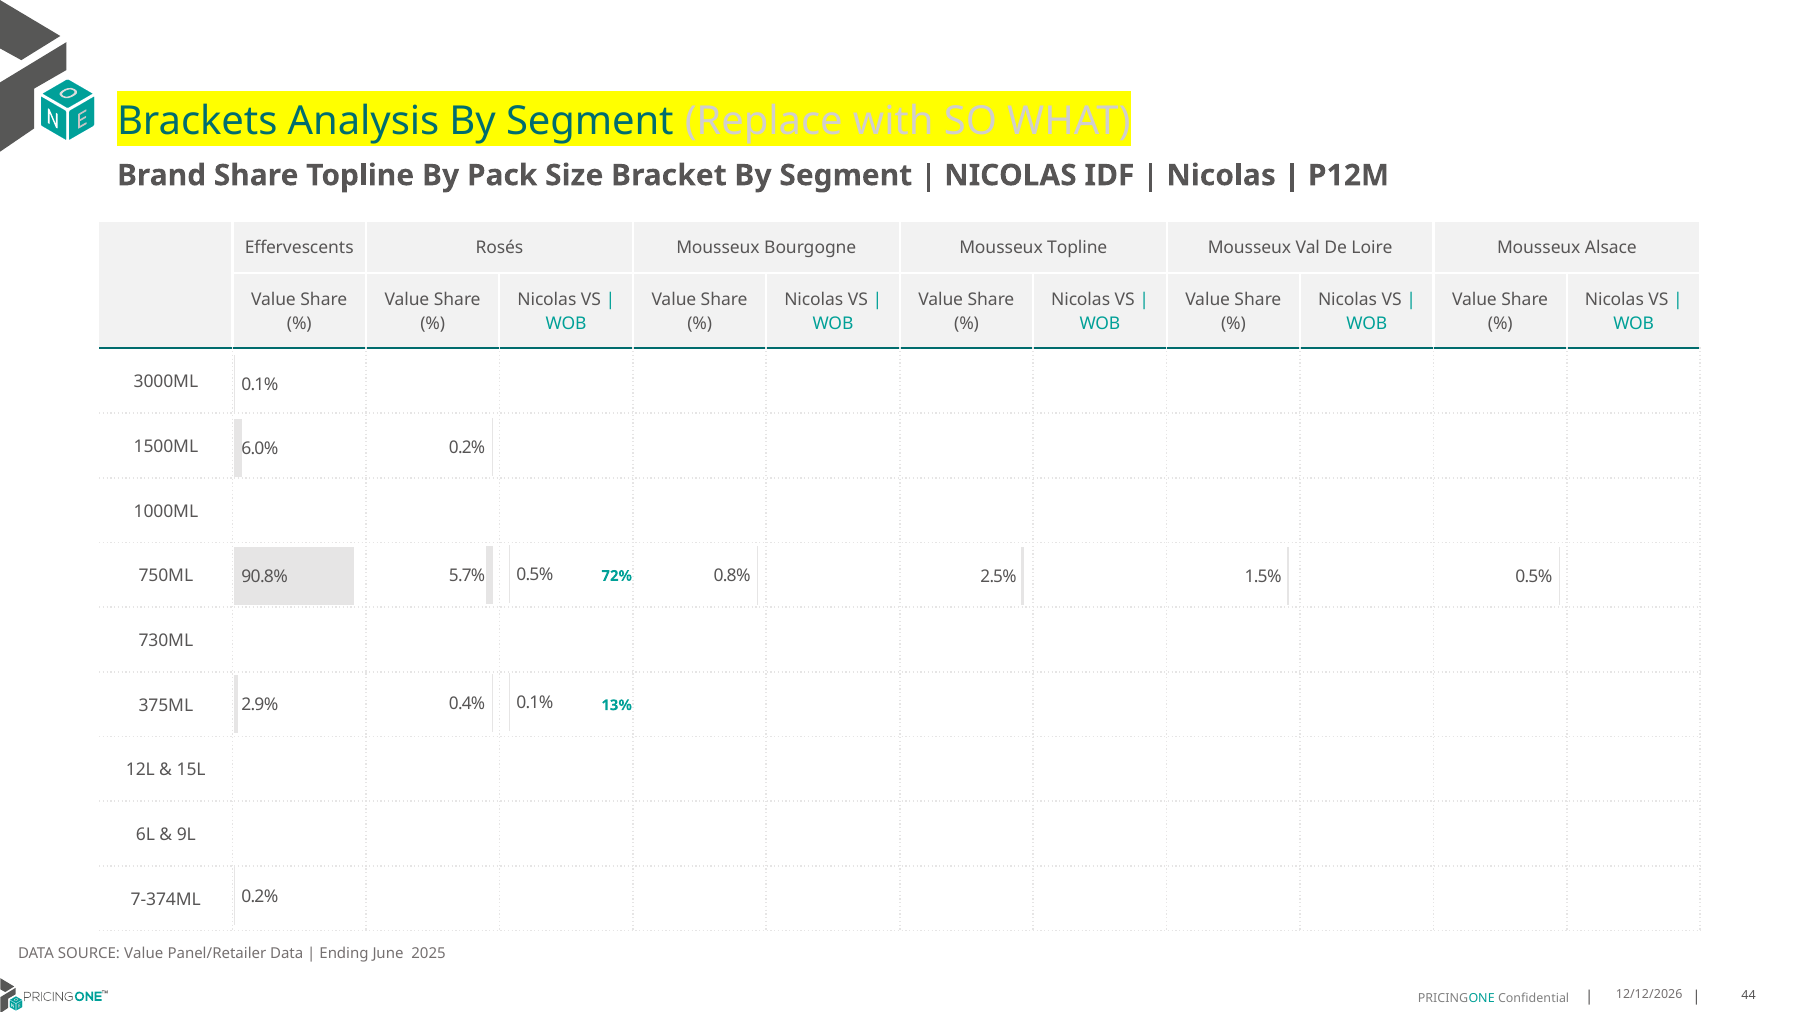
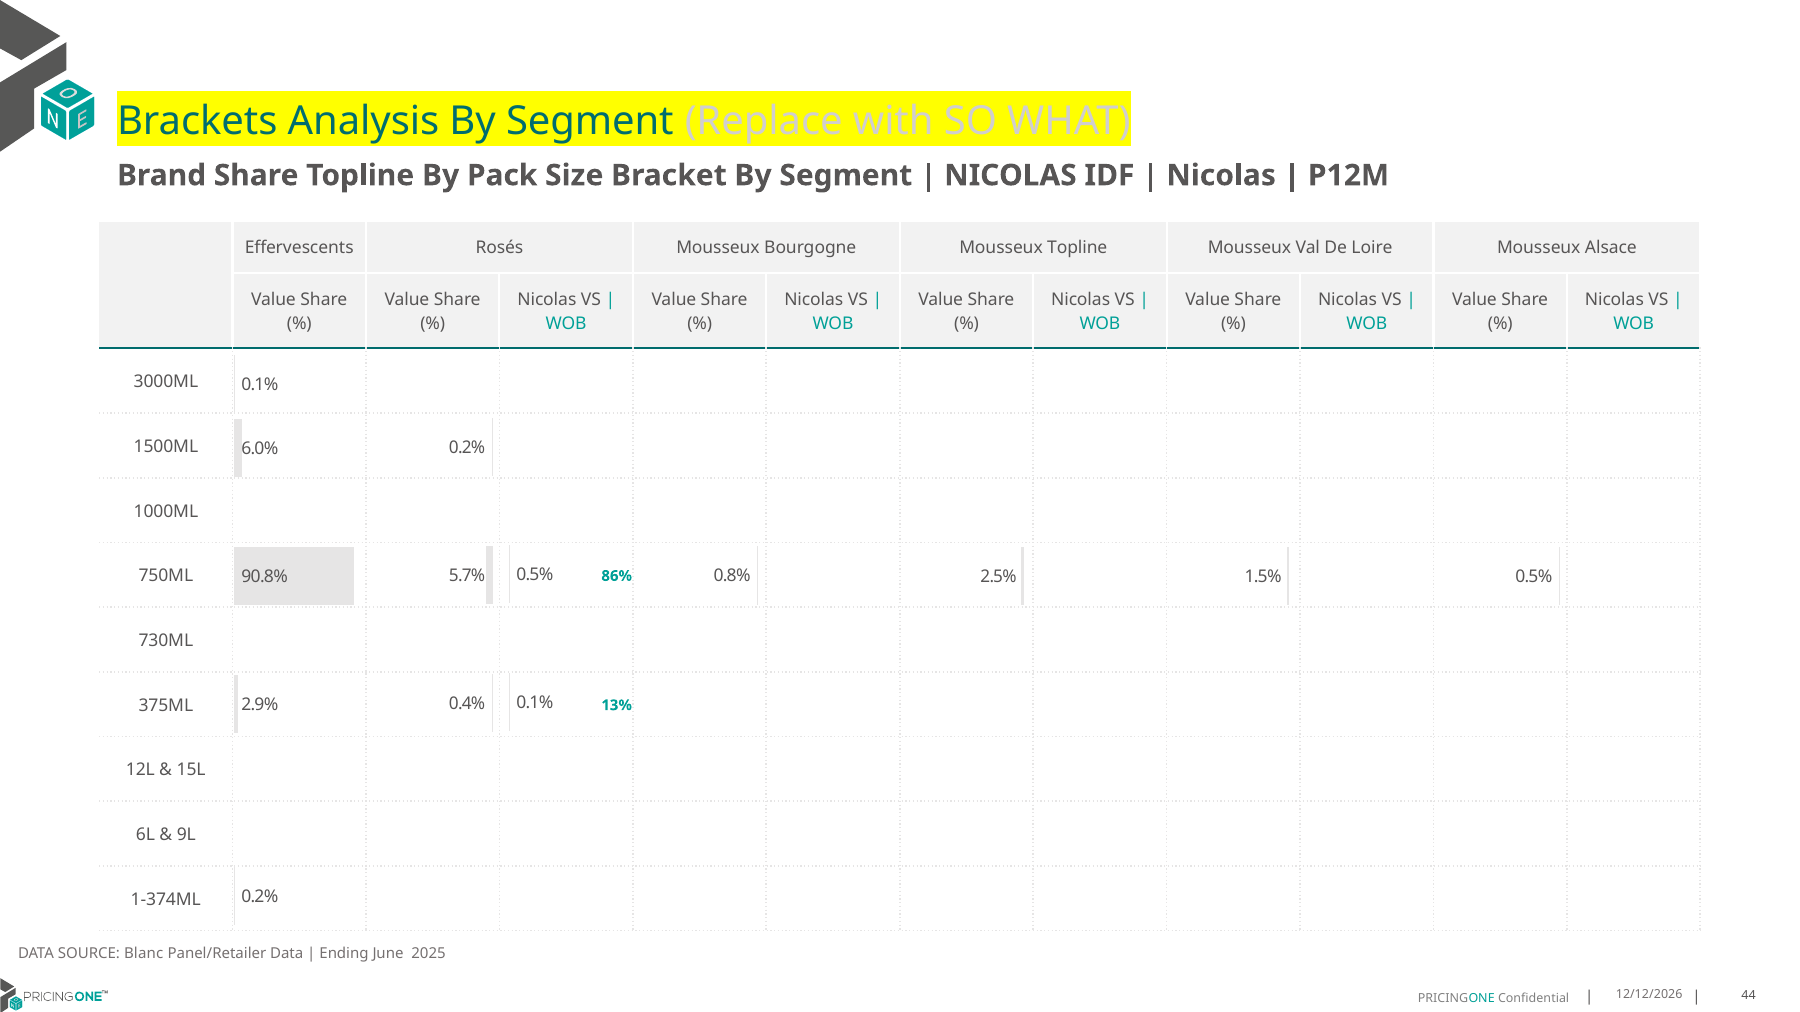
72%: 72% -> 86% (617, 576)
7-374ML: 7-374ML -> 1-374ML (166, 900)
SOURCE Value: Value -> Blanc (144, 954)
